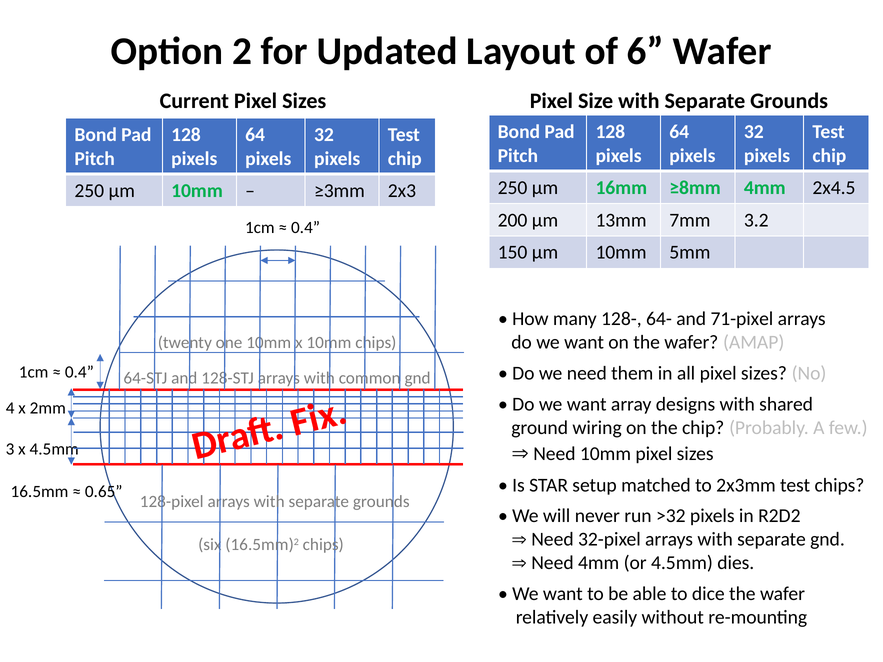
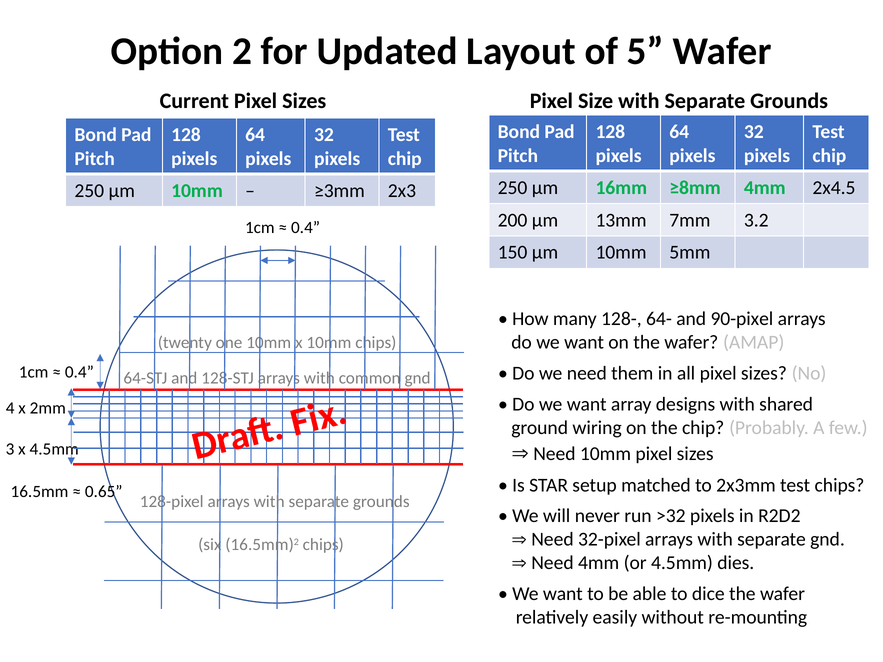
6: 6 -> 5 (645, 51)
71-pixel: 71-pixel -> 90-pixel (742, 319)
